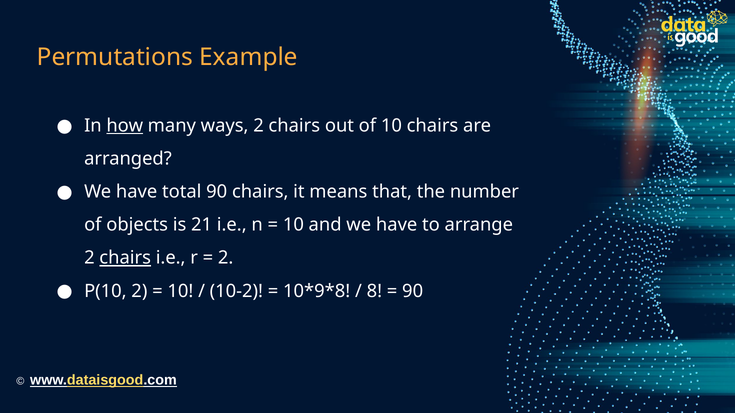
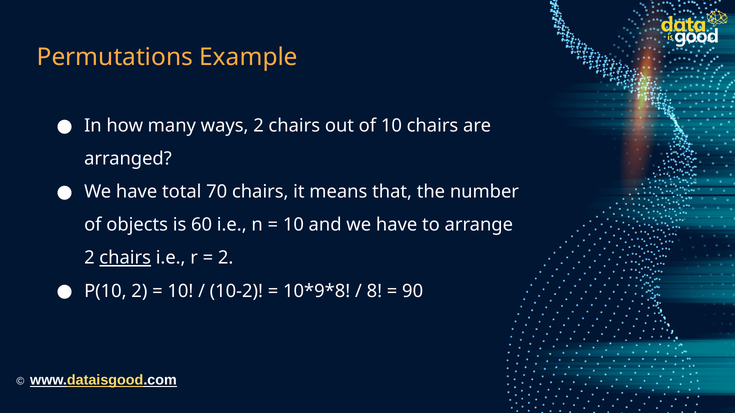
how underline: present -> none (125, 126)
total 90: 90 -> 70 (217, 192)
21: 21 -> 60 (202, 225)
